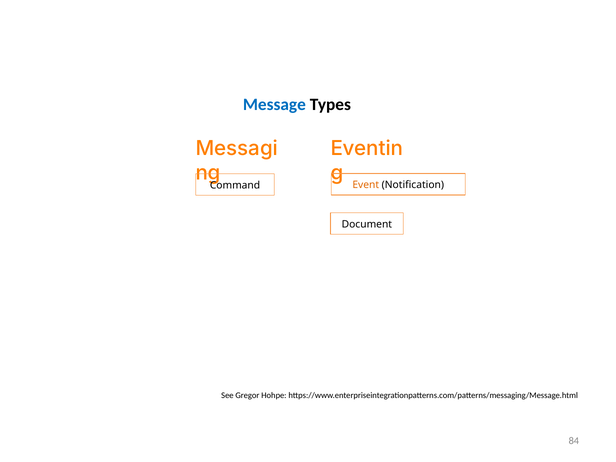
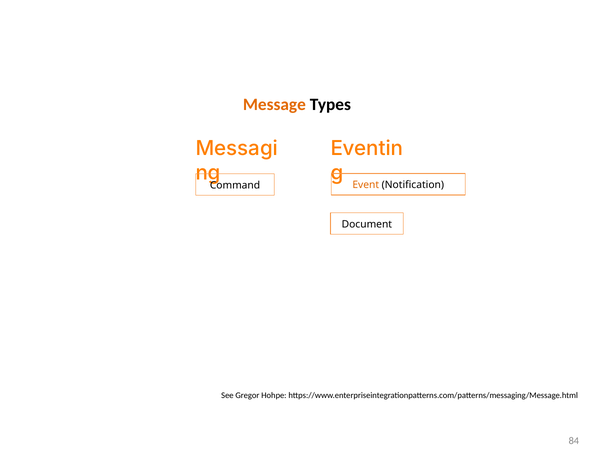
Message colour: blue -> orange (274, 105)
